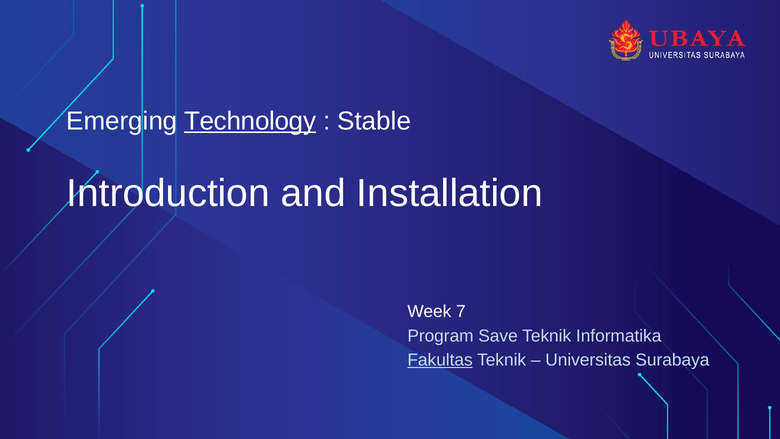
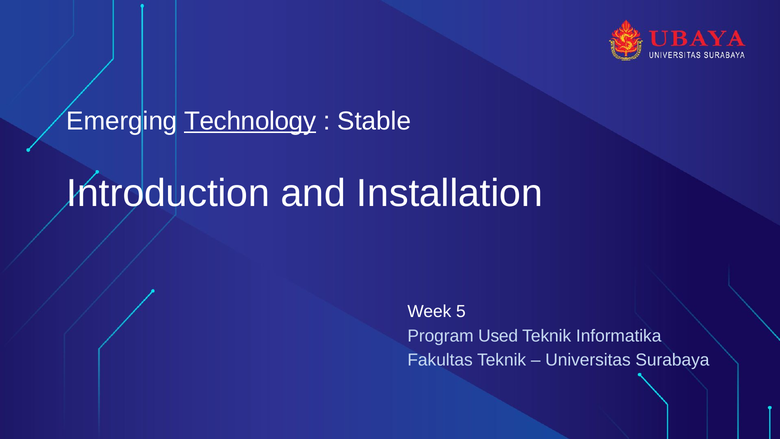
7: 7 -> 5 (461, 311)
Save: Save -> Used (498, 336)
Fakultas underline: present -> none (440, 360)
